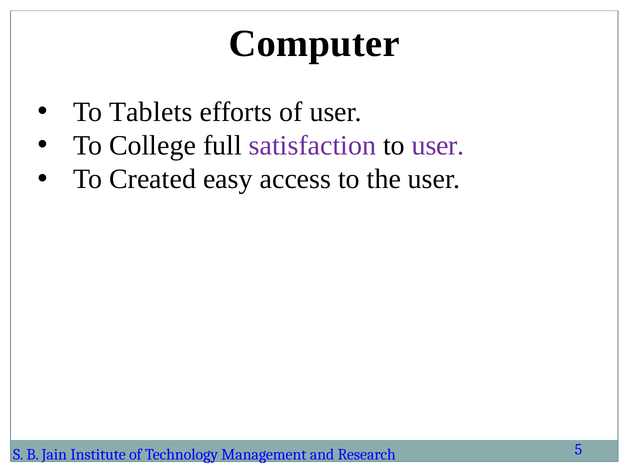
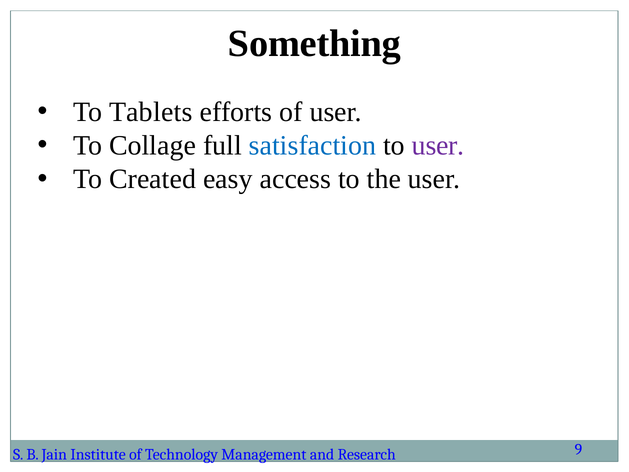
Computer: Computer -> Something (315, 44)
College: College -> Collage (153, 146)
satisfaction colour: purple -> blue (313, 146)
5: 5 -> 9 (578, 449)
